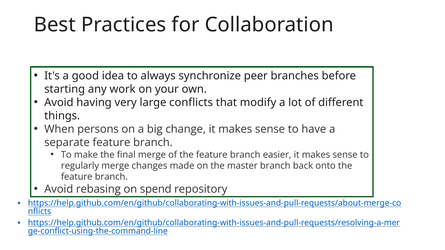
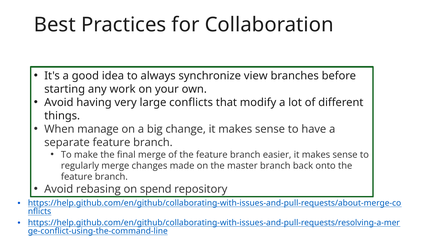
peer: peer -> view (256, 76)
persons: persons -> manage (98, 129)
